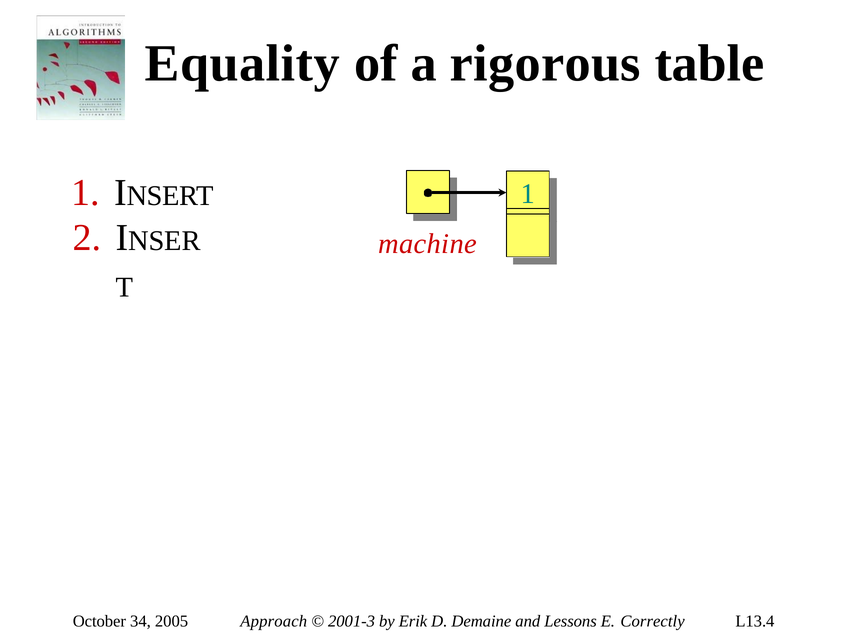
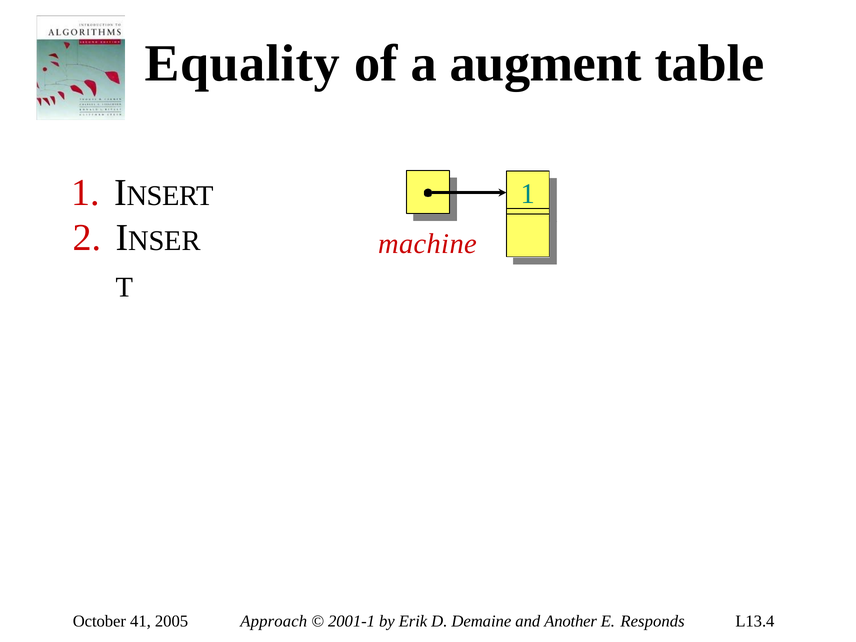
rigorous: rigorous -> augment (546, 63)
34: 34 -> 41 (140, 621)
2001-3: 2001-3 -> 2001-1 (352, 621)
Lessons: Lessons -> Another (571, 621)
Correctly: Correctly -> Responds (653, 621)
